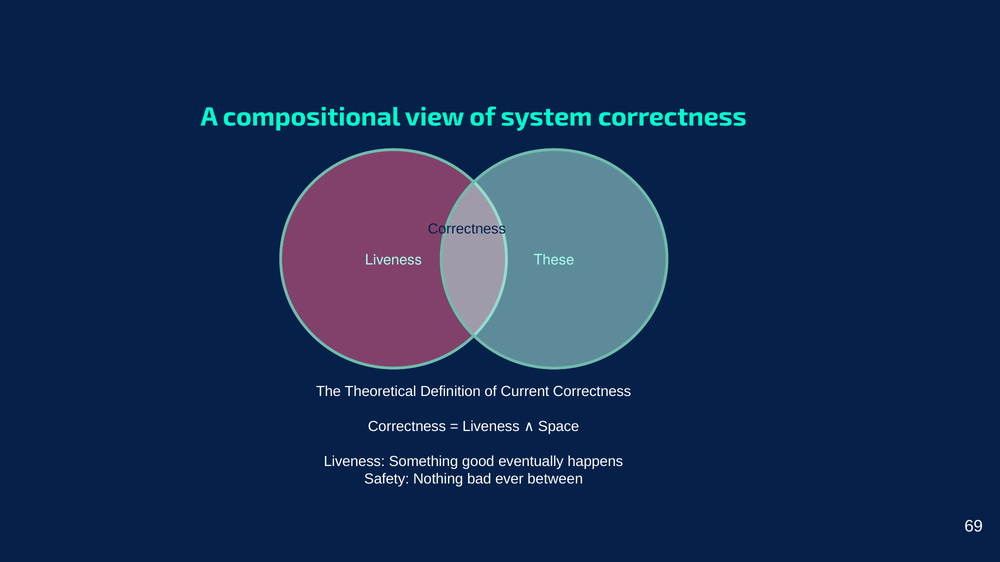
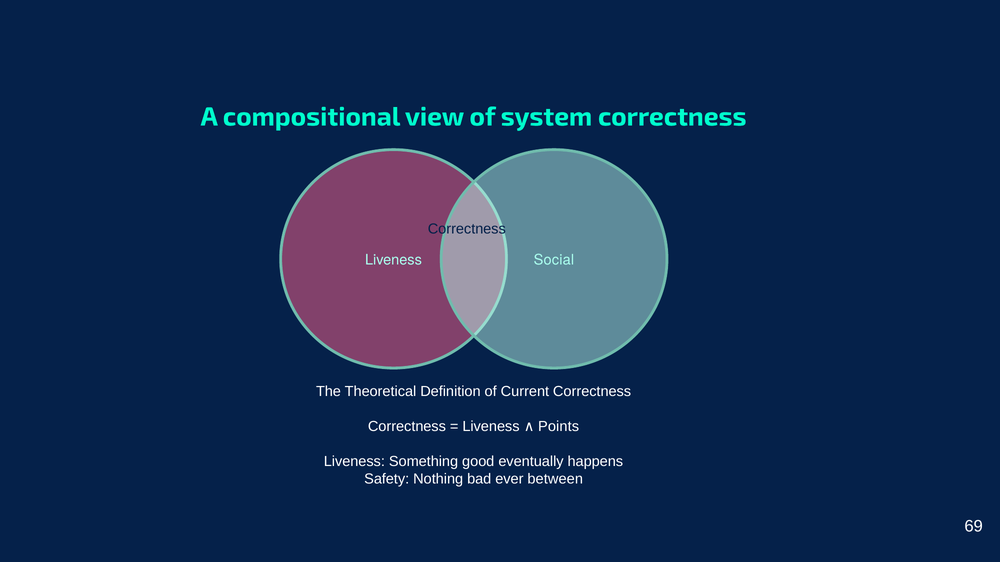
These: These -> Social (554, 260)
Space: Space -> Points (559, 427)
